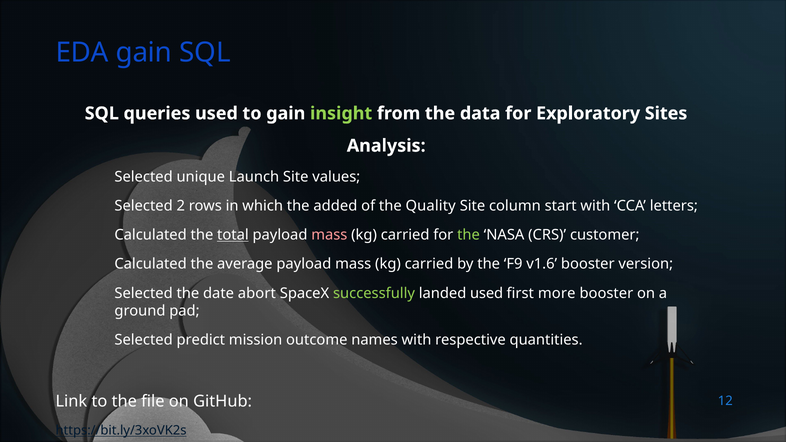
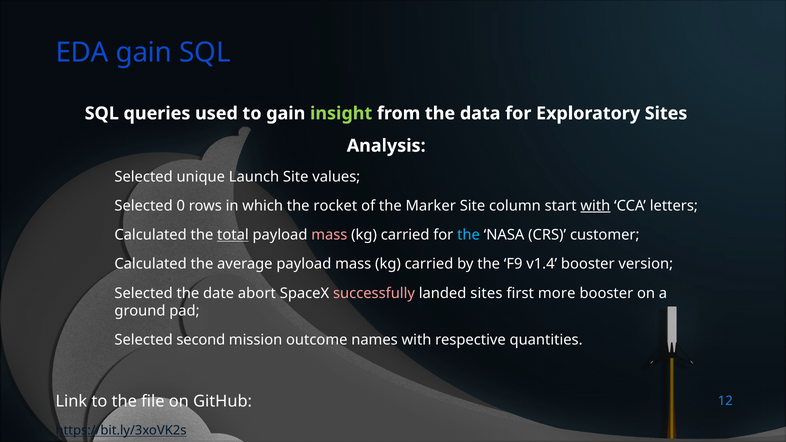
2: 2 -> 0 (181, 206)
added: added -> rocket (335, 206)
Quality: Quality -> Marker (431, 206)
with underline: none -> present (595, 206)
the colour: light green -> light blue (469, 235)
v1.6: v1.6 -> v1.4 (542, 264)
successfully colour: light green -> pink (374, 293)
landed used: used -> sites (486, 293)
predict: predict -> second (201, 340)
